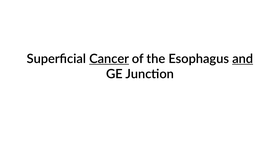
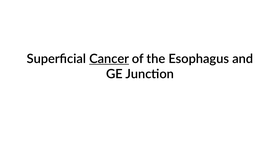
and underline: present -> none (243, 59)
